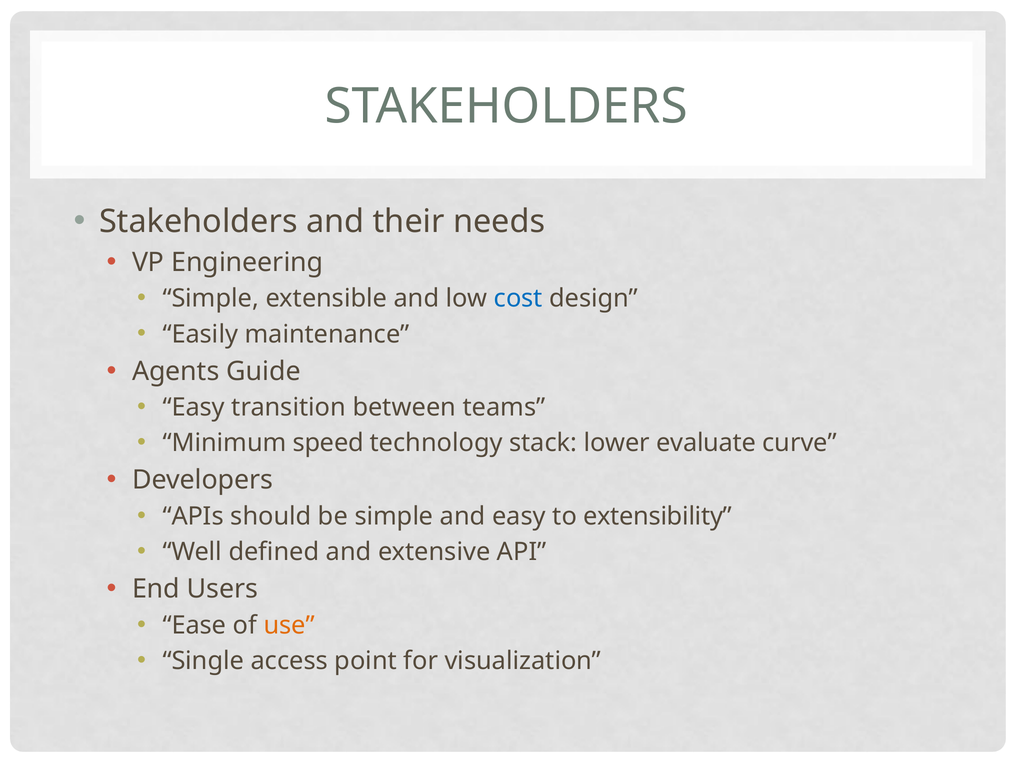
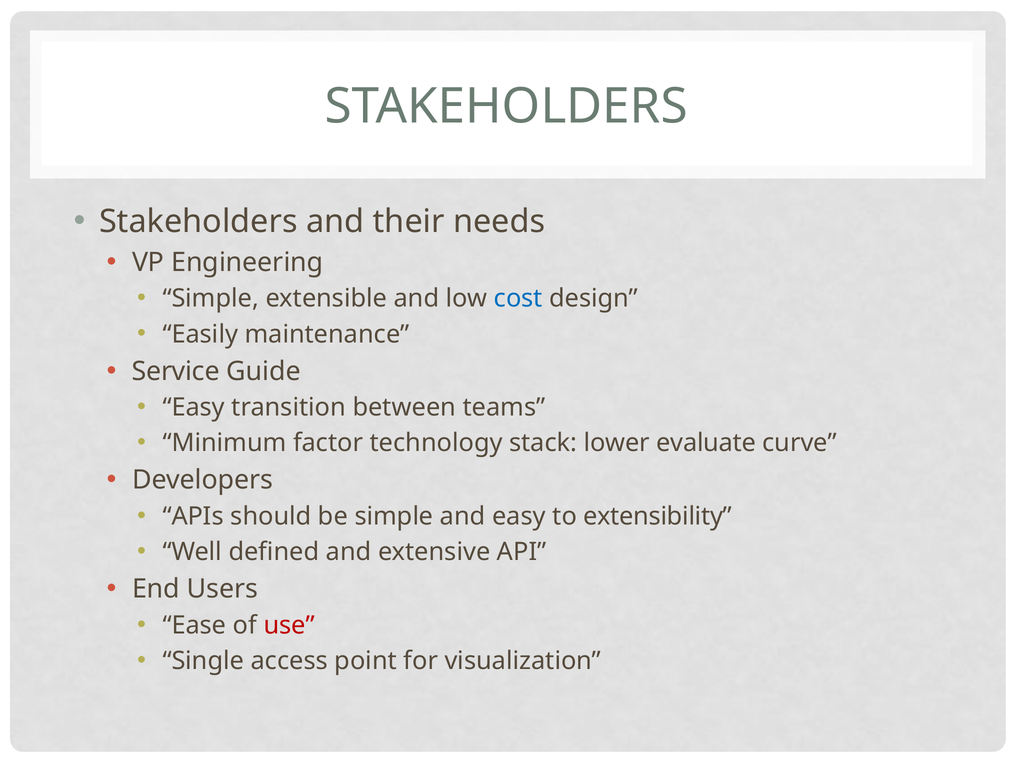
Agents: Agents -> Service (176, 371)
speed: speed -> factor (328, 443)
use colour: orange -> red (289, 625)
